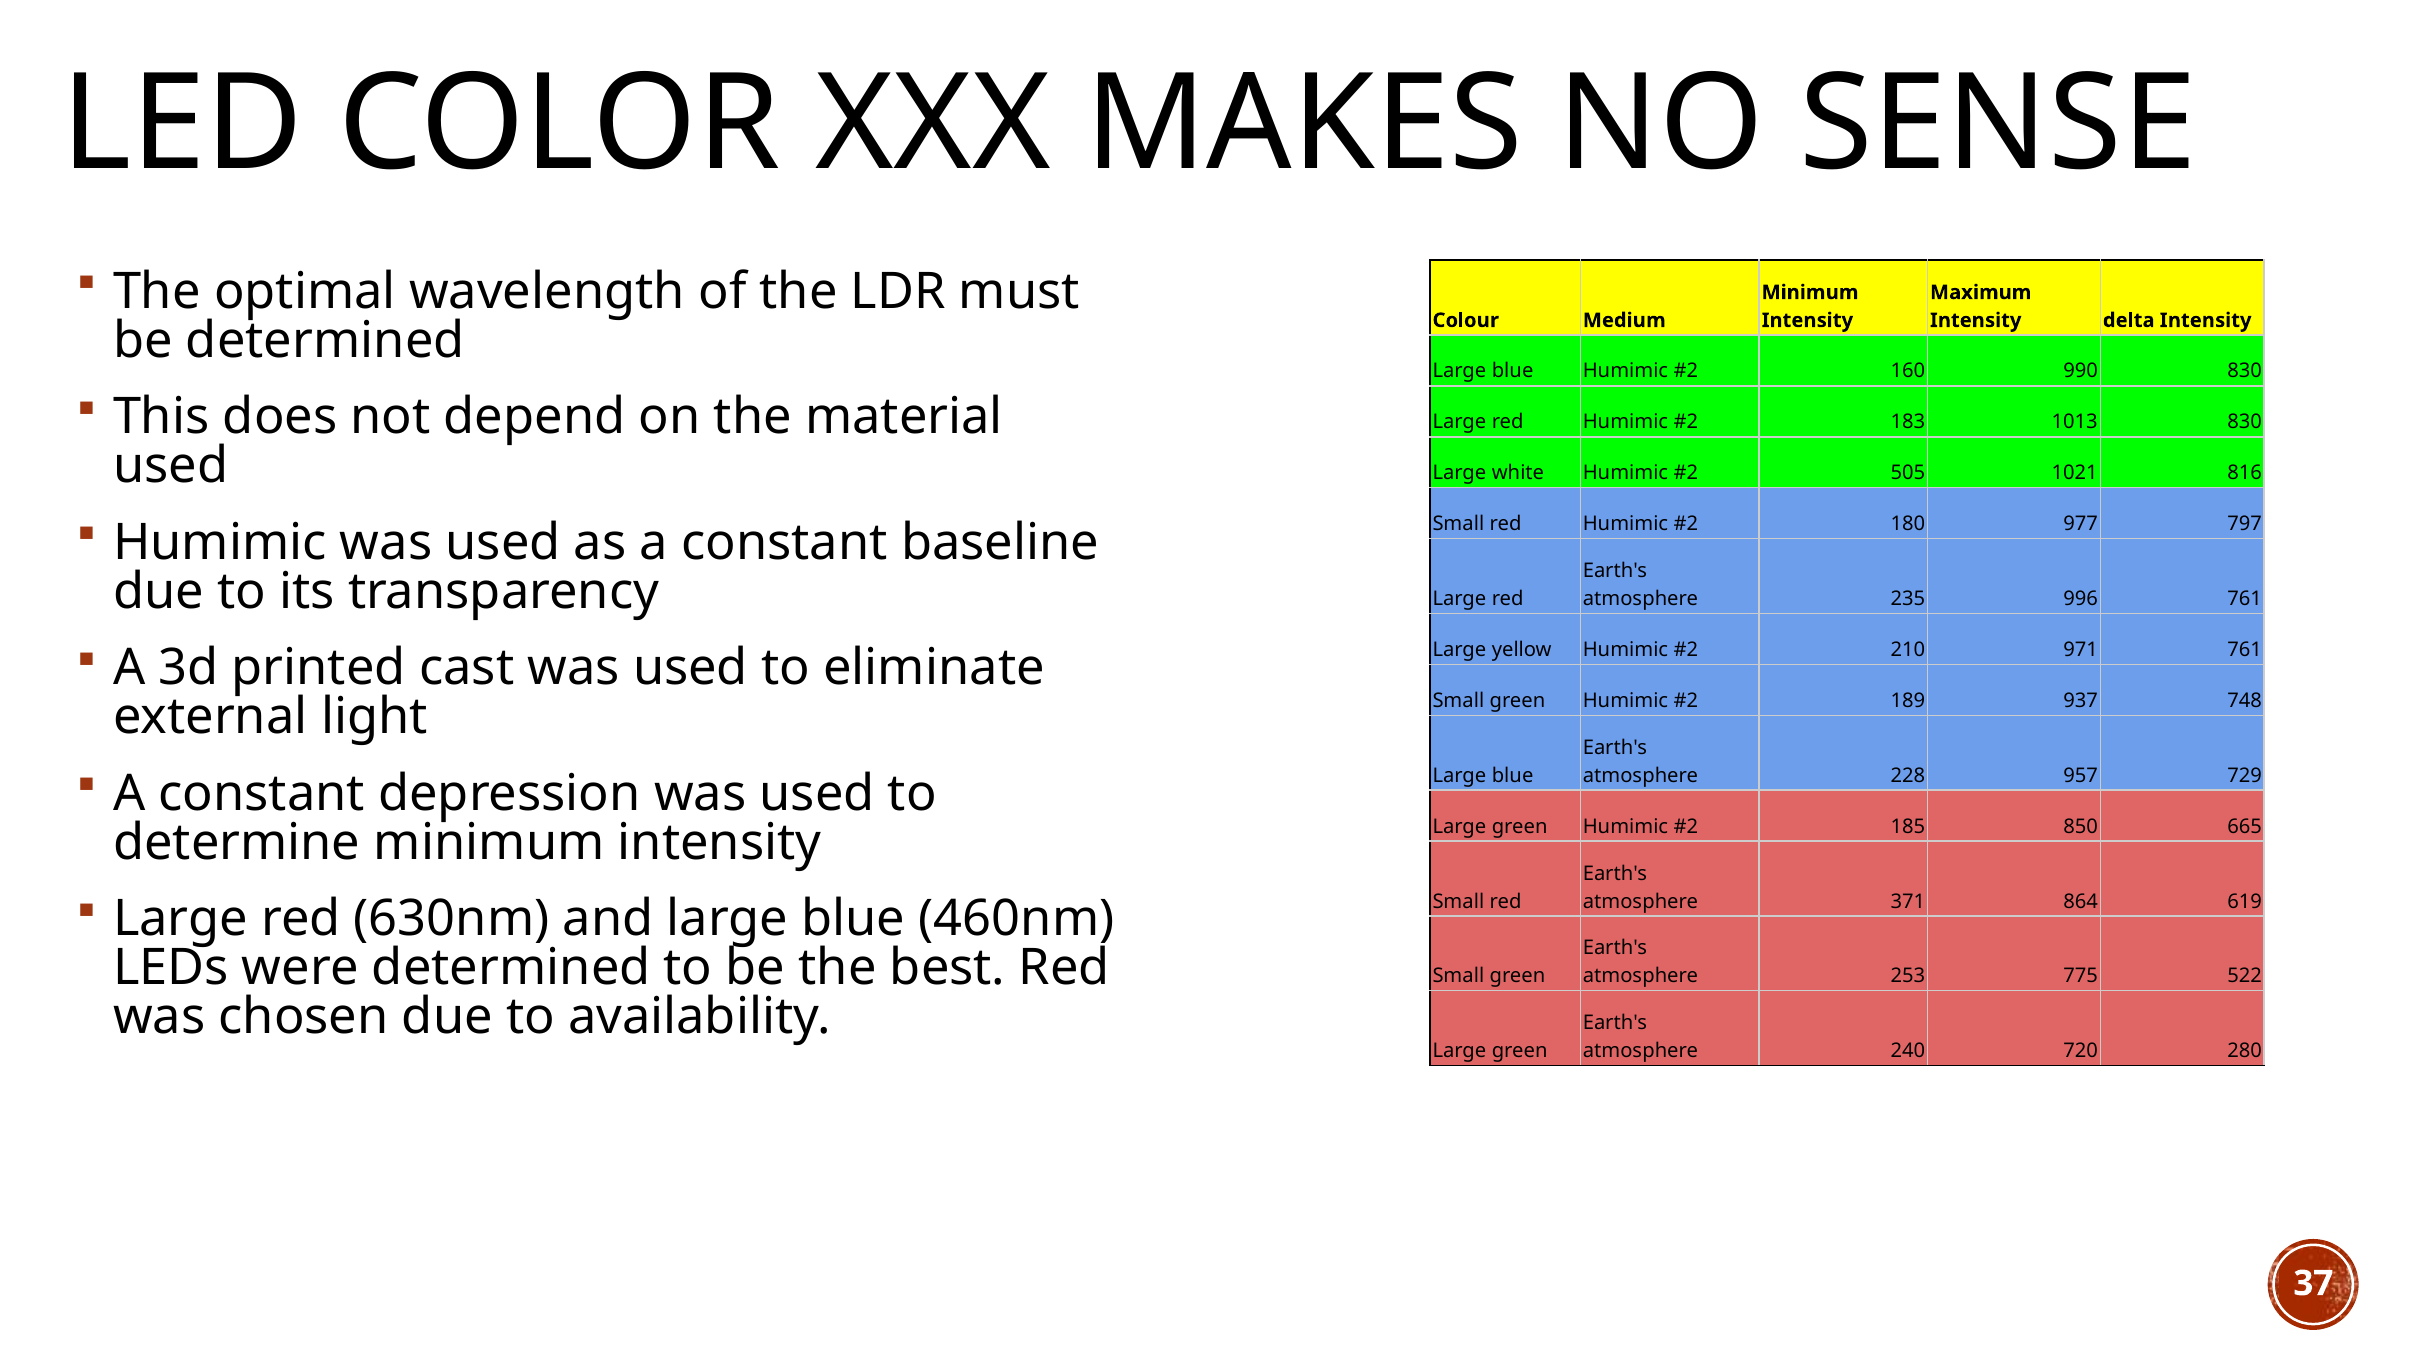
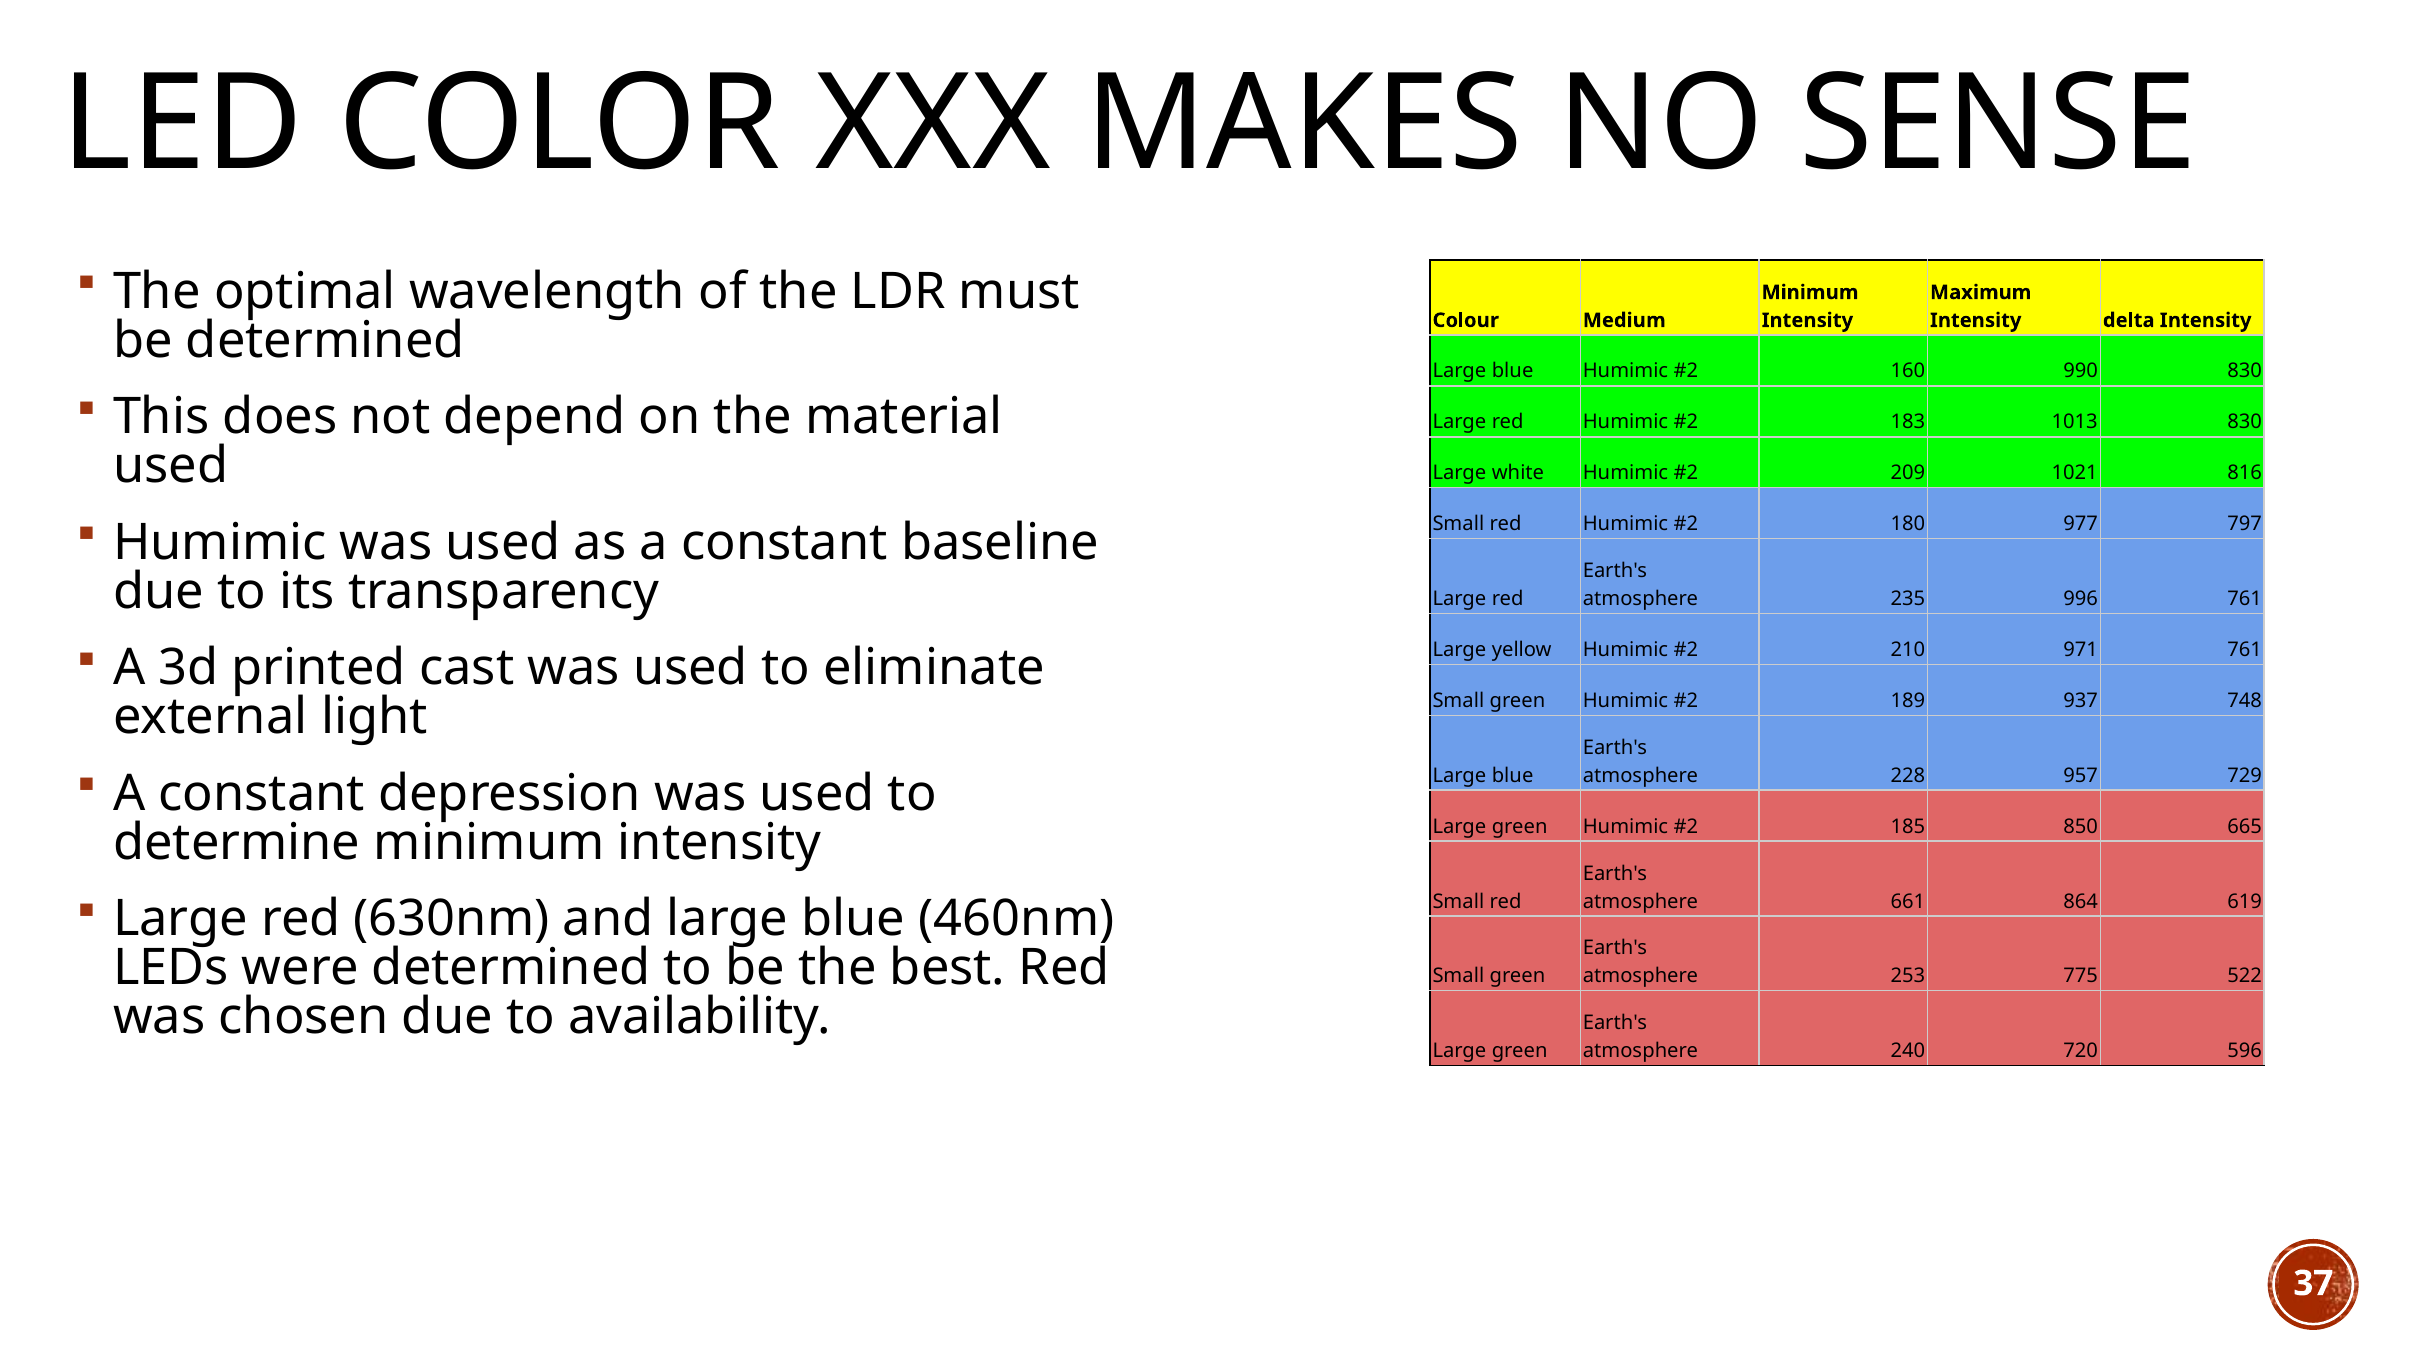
505: 505 -> 209 (1908, 473)
371: 371 -> 661 (1908, 901)
280: 280 -> 596 (2245, 1051)
